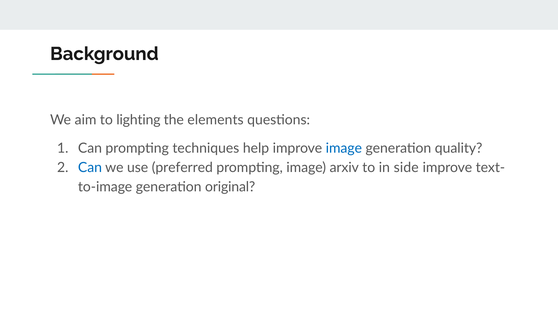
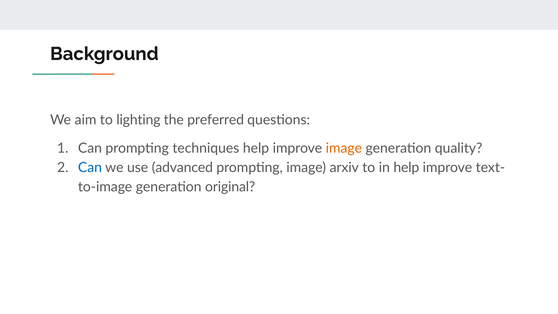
elements: elements -> preferred (216, 120)
image colour: blue -> orange (344, 148)
preferred: preferred -> advanced (182, 168)
in side: side -> help (406, 168)
